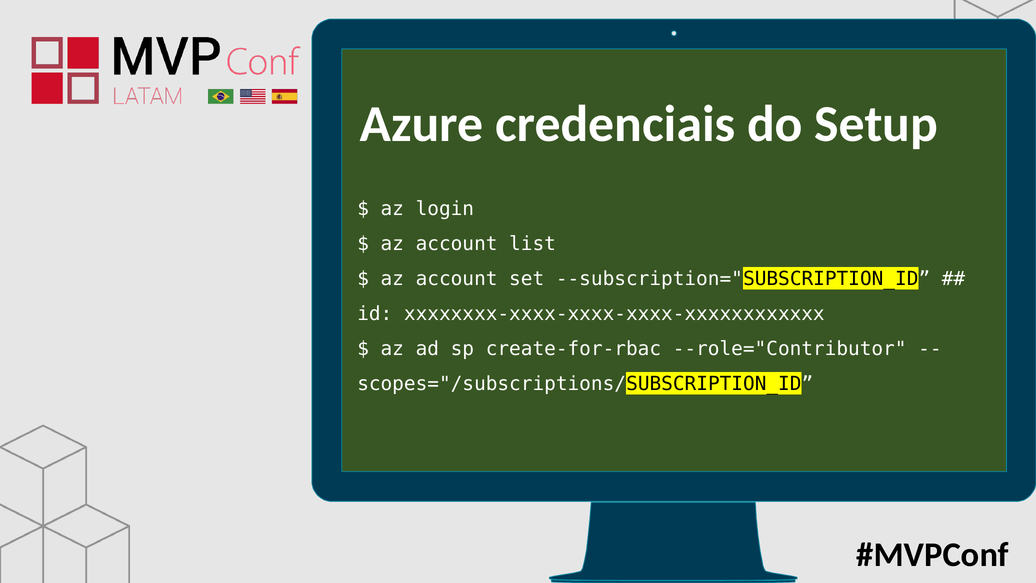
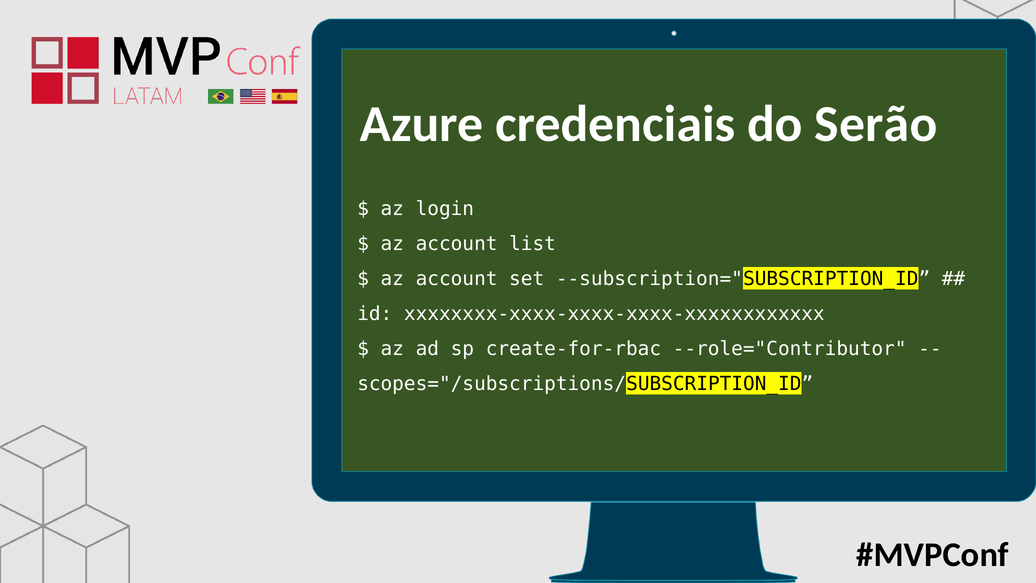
Setup: Setup -> Serão (876, 124)
